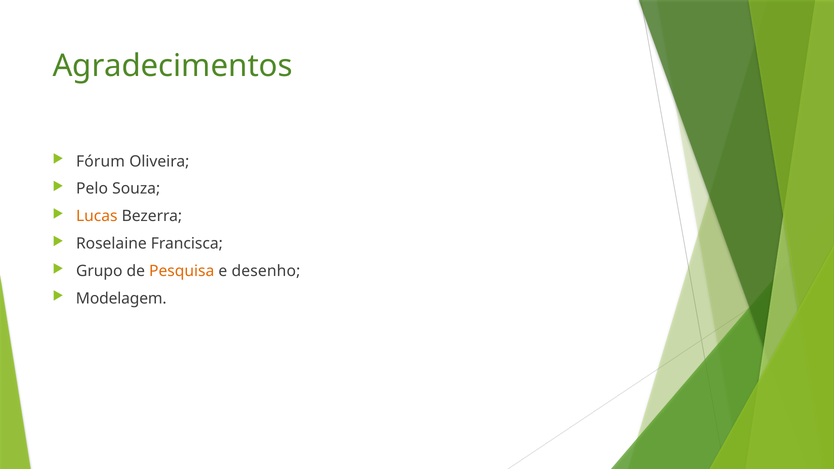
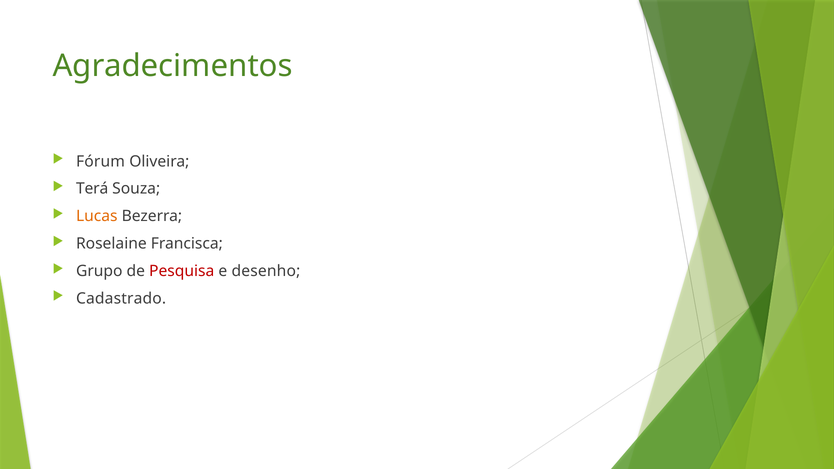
Pelo: Pelo -> Terá (92, 189)
Pesquisa colour: orange -> red (182, 271)
Modelagem: Modelagem -> Cadastrado (121, 299)
